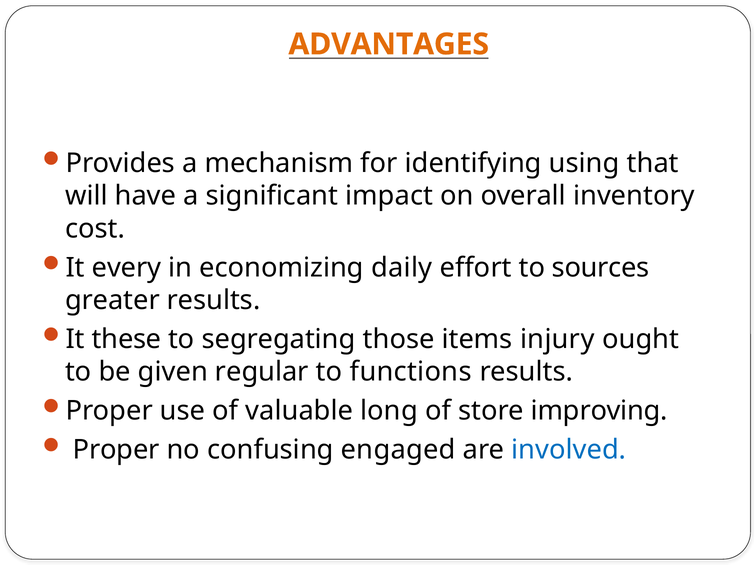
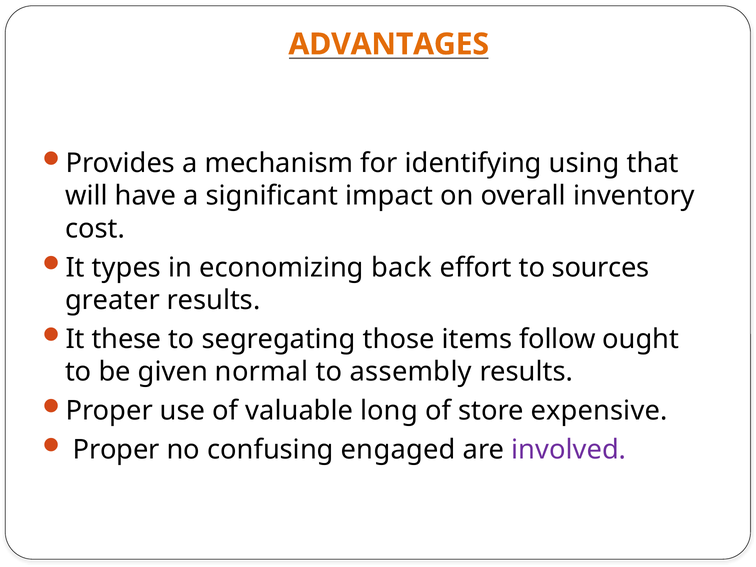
every: every -> types (126, 268)
daily: daily -> back (402, 268)
injury: injury -> follow (558, 339)
regular: regular -> normal (262, 372)
functions: functions -> assembly (411, 372)
improving: improving -> expensive (599, 411)
involved colour: blue -> purple (569, 450)
